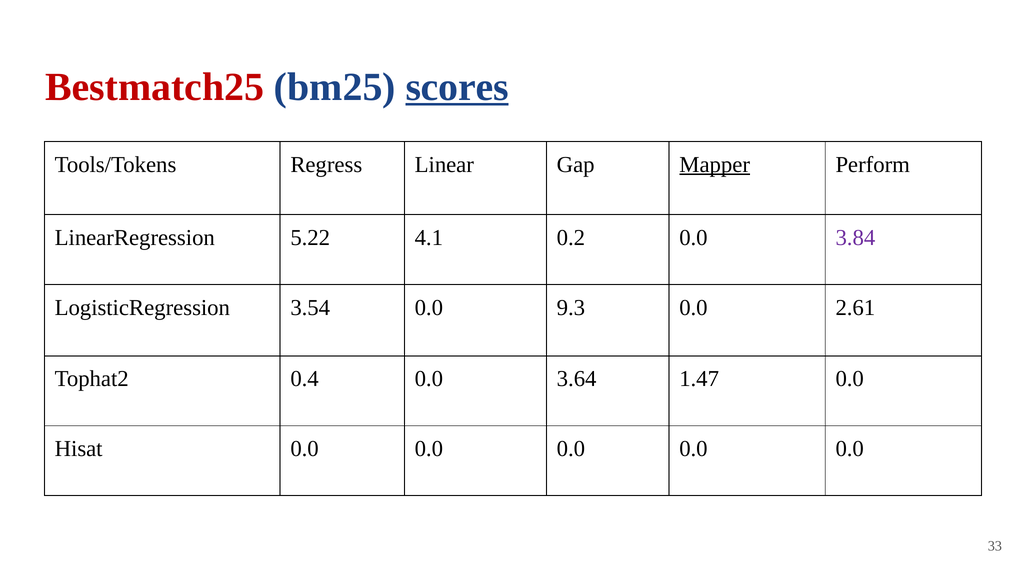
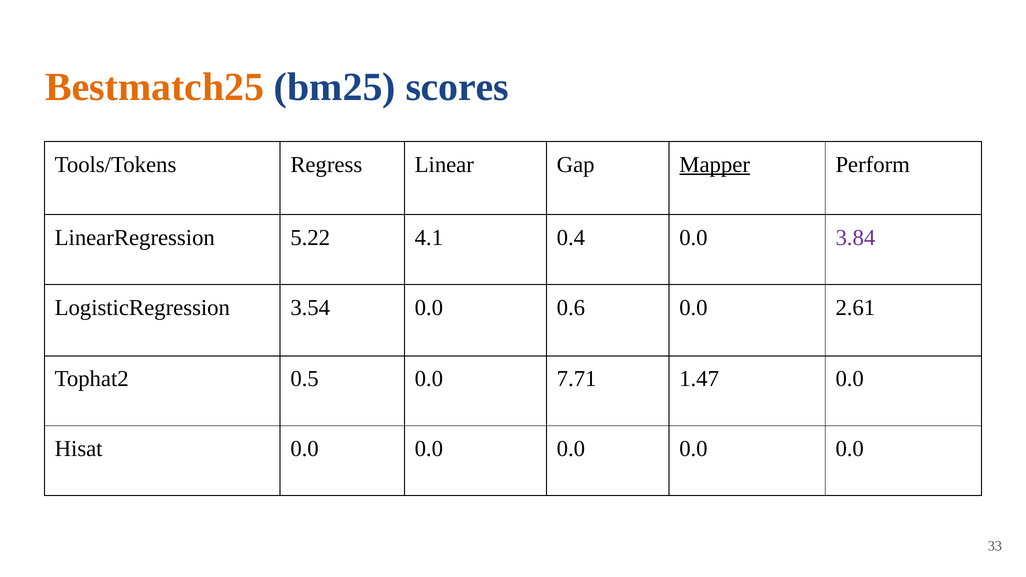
Bestmatch25 colour: red -> orange (155, 87)
scores underline: present -> none (457, 87)
0.2: 0.2 -> 0.4 (571, 238)
9.3: 9.3 -> 0.6 (571, 308)
0.4: 0.4 -> 0.5 (305, 379)
3.64: 3.64 -> 7.71 (577, 379)
